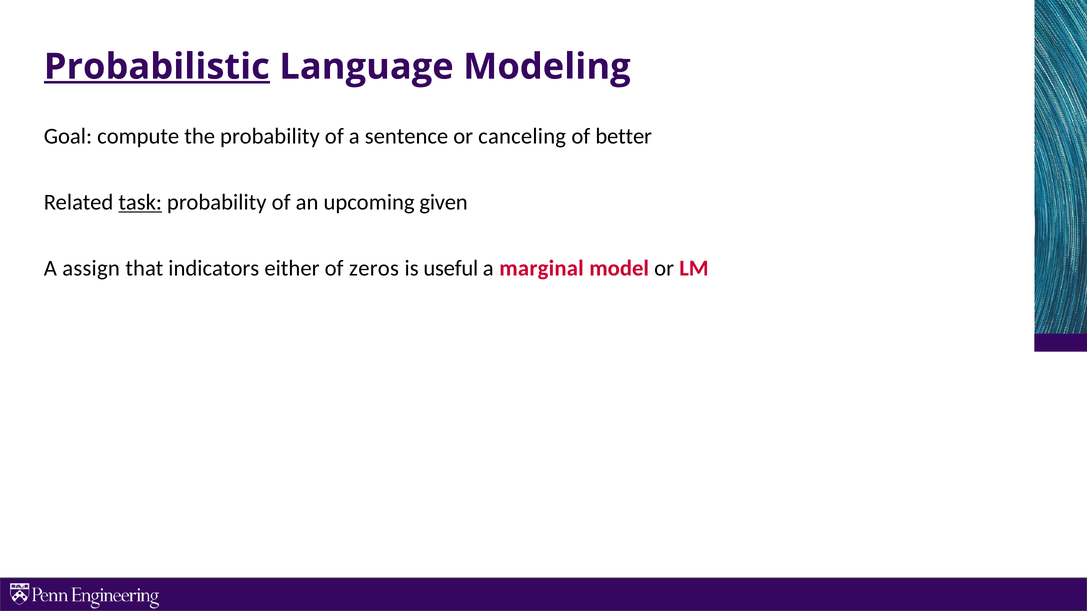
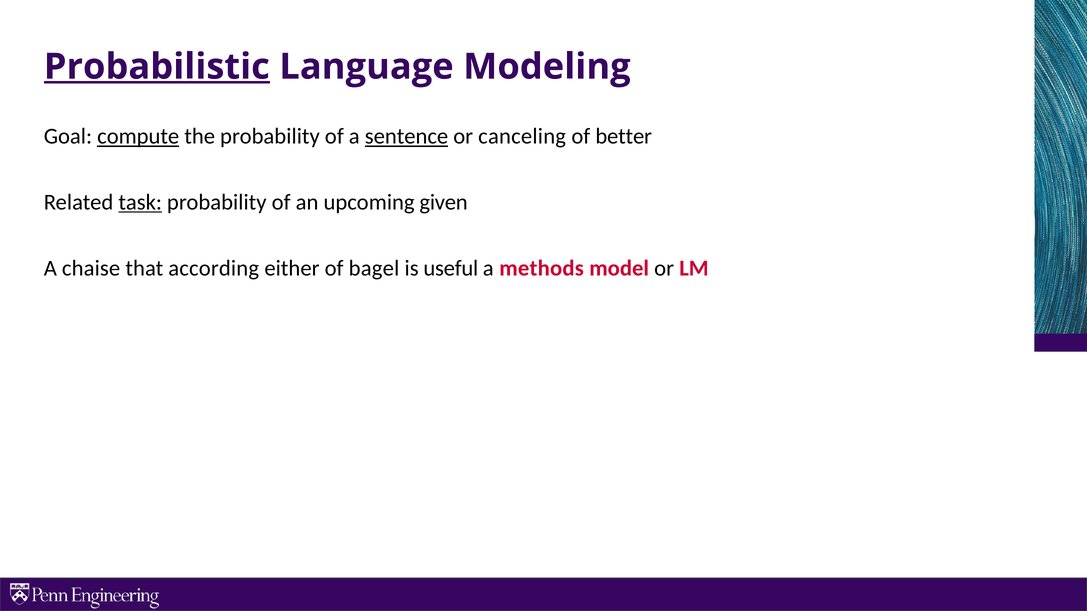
compute underline: none -> present (138, 136)
sentence underline: none -> present (407, 136)
assign: assign -> chaise (91, 268)
indicators: indicators -> according (214, 268)
zeros: zeros -> bagel (374, 268)
marginal: marginal -> methods (542, 268)
